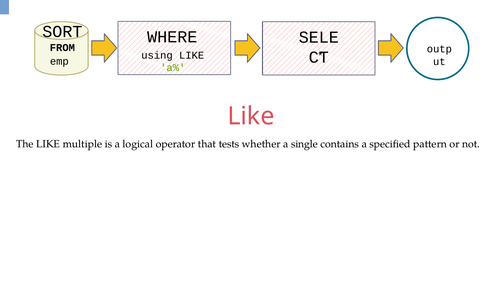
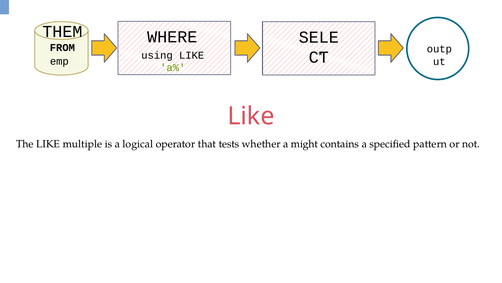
SORT: SORT -> THEM (62, 32)
single: single -> might (304, 144)
